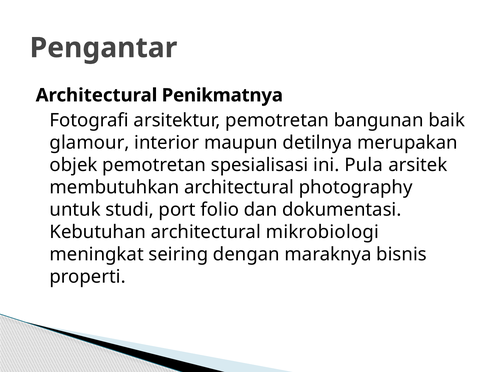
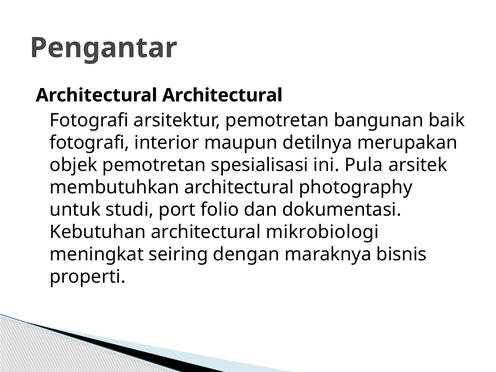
Architectural Penikmatnya: Penikmatnya -> Architectural (222, 95)
glamour: glamour -> fotografi (90, 143)
